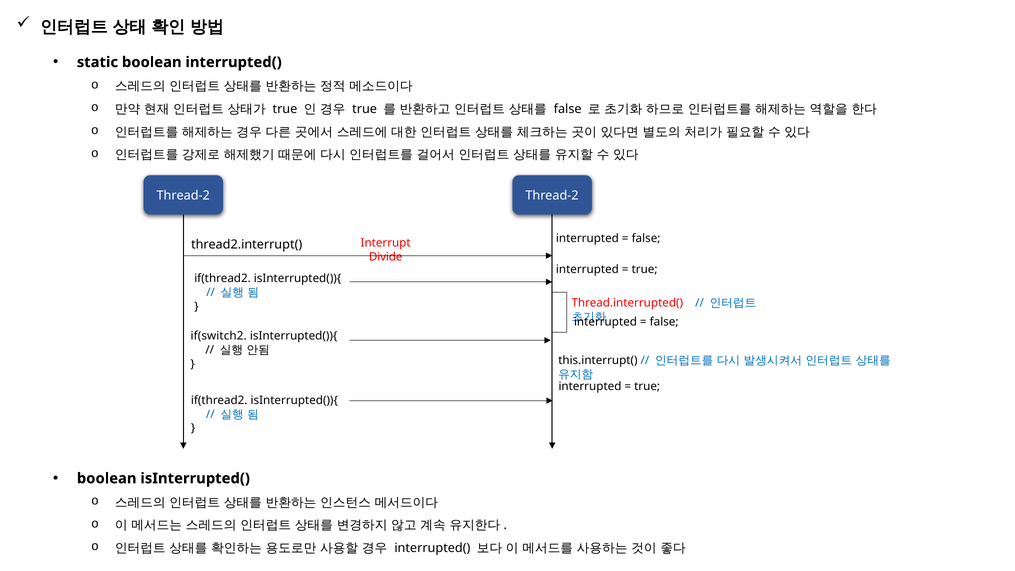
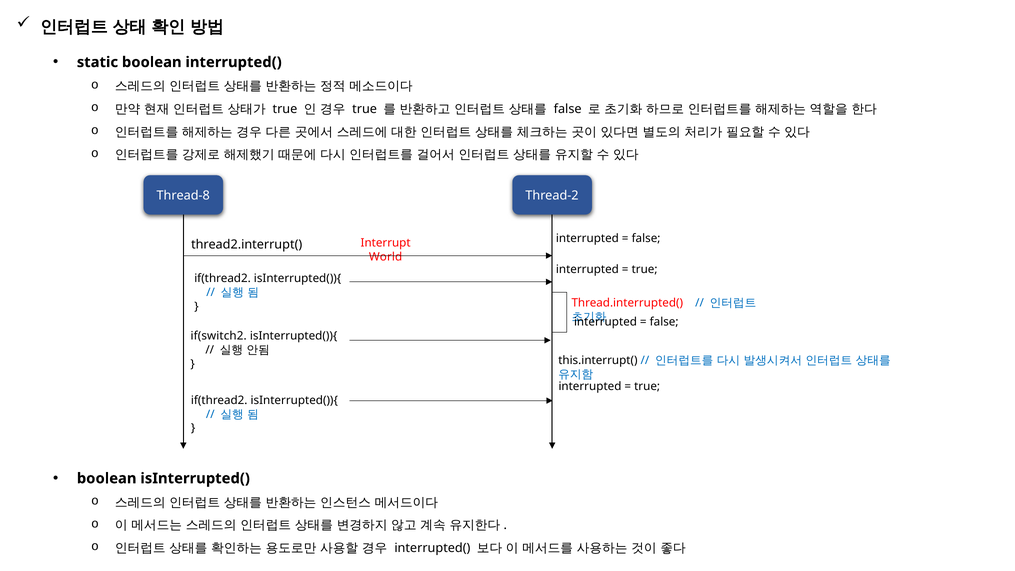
Thread-2: Thread-2 -> Thread-8 (183, 196)
Divide: Divide -> World (386, 257)
